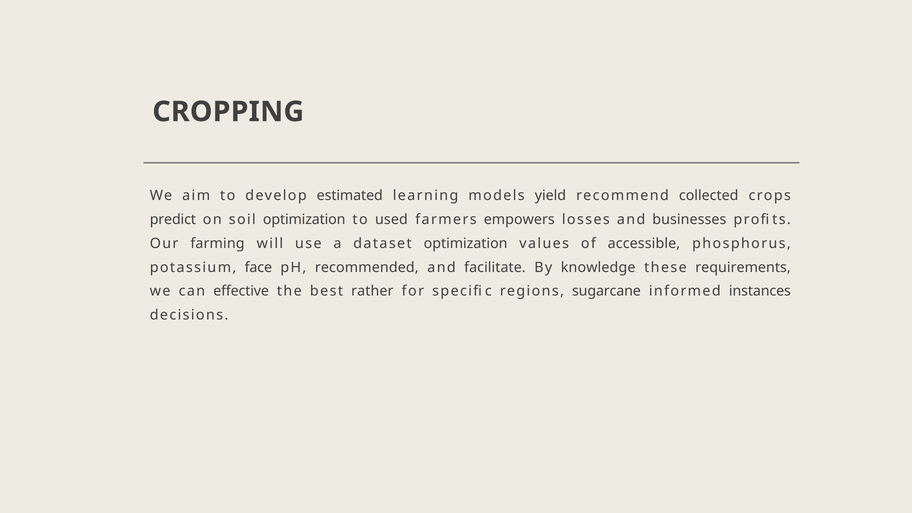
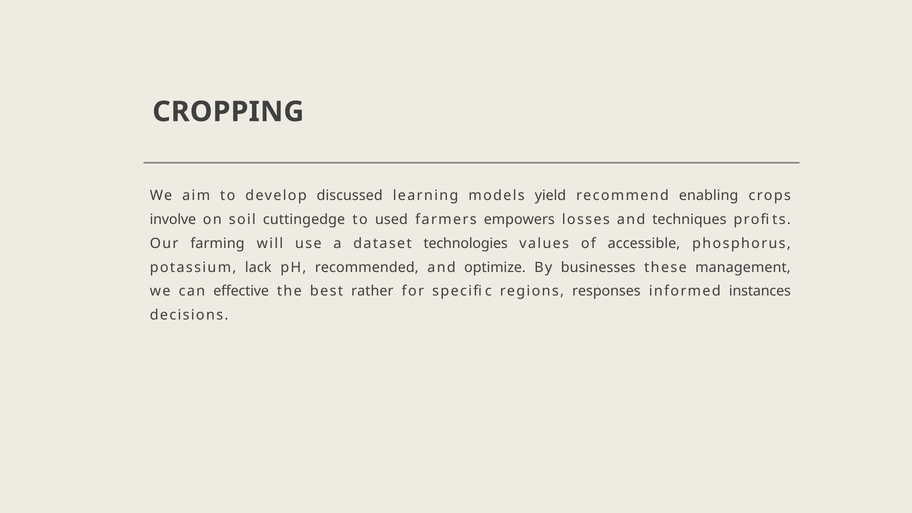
estimated: estimated -> discussed (350, 196)
collected: collected -> enabling (709, 196)
predict: predict -> involve (173, 219)
soil optimization: optimization -> cuttingedge (304, 219)
businesses: businesses -> techniques (689, 219)
dataset optimization: optimization -> technologies (466, 243)
face: face -> lack (258, 267)
facilitate: facilitate -> optimize (495, 267)
knowledge: knowledge -> businesses (598, 267)
requirements: requirements -> management (743, 267)
sugarcane: sugarcane -> responses (606, 291)
